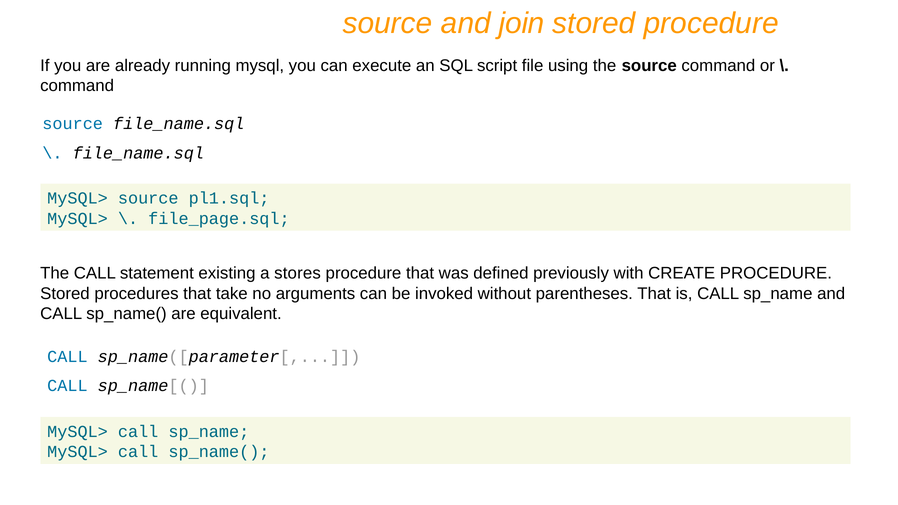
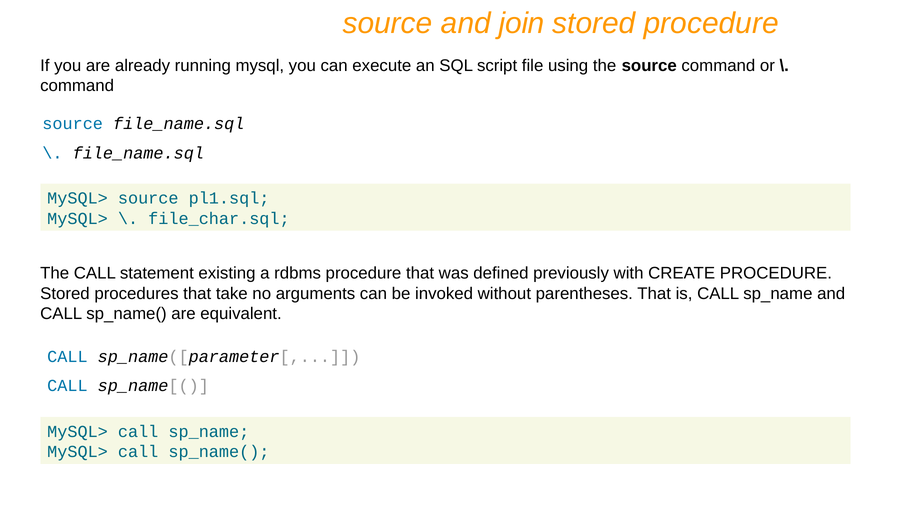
file_page.sql: file_page.sql -> file_char.sql (219, 219)
stores: stores -> rdbms (298, 273)
